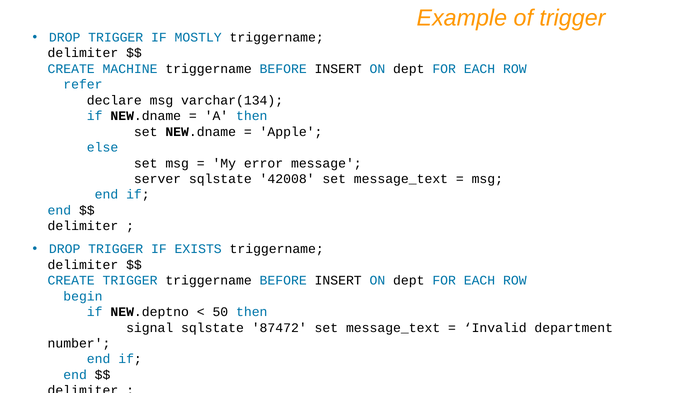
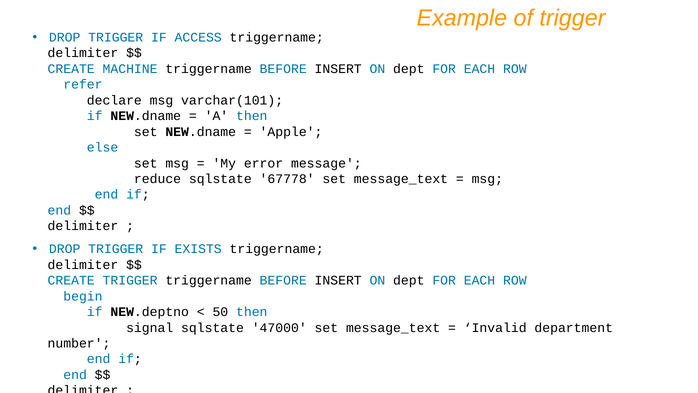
MOSTLY: MOSTLY -> ACCESS (198, 37)
varchar(134: varchar(134 -> varchar(101 (232, 100)
server: server -> reduce (158, 179)
42008: 42008 -> 67778 (287, 179)
87472: 87472 -> 47000 (279, 327)
